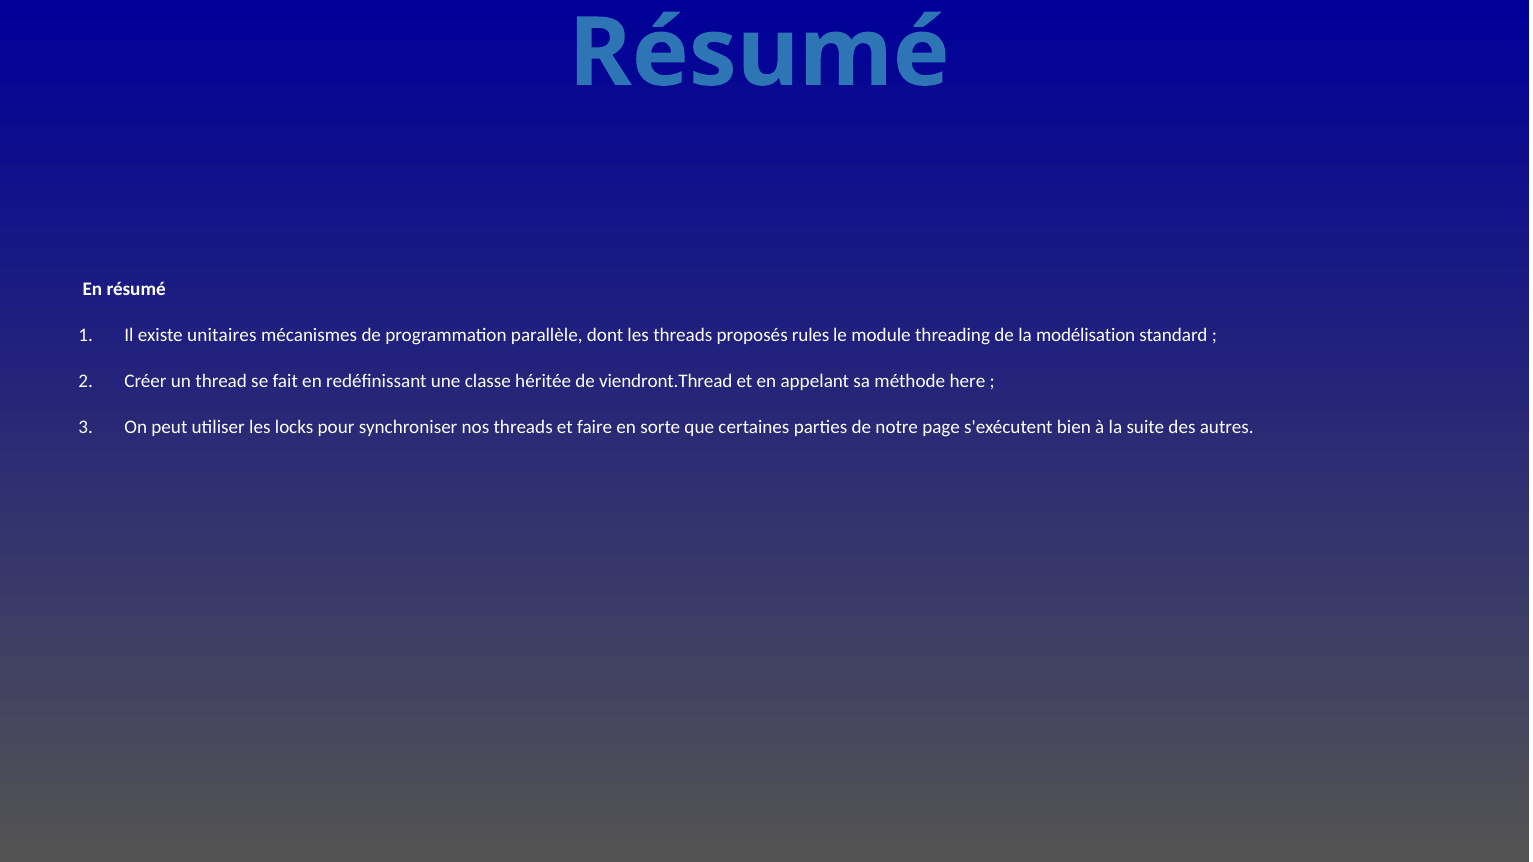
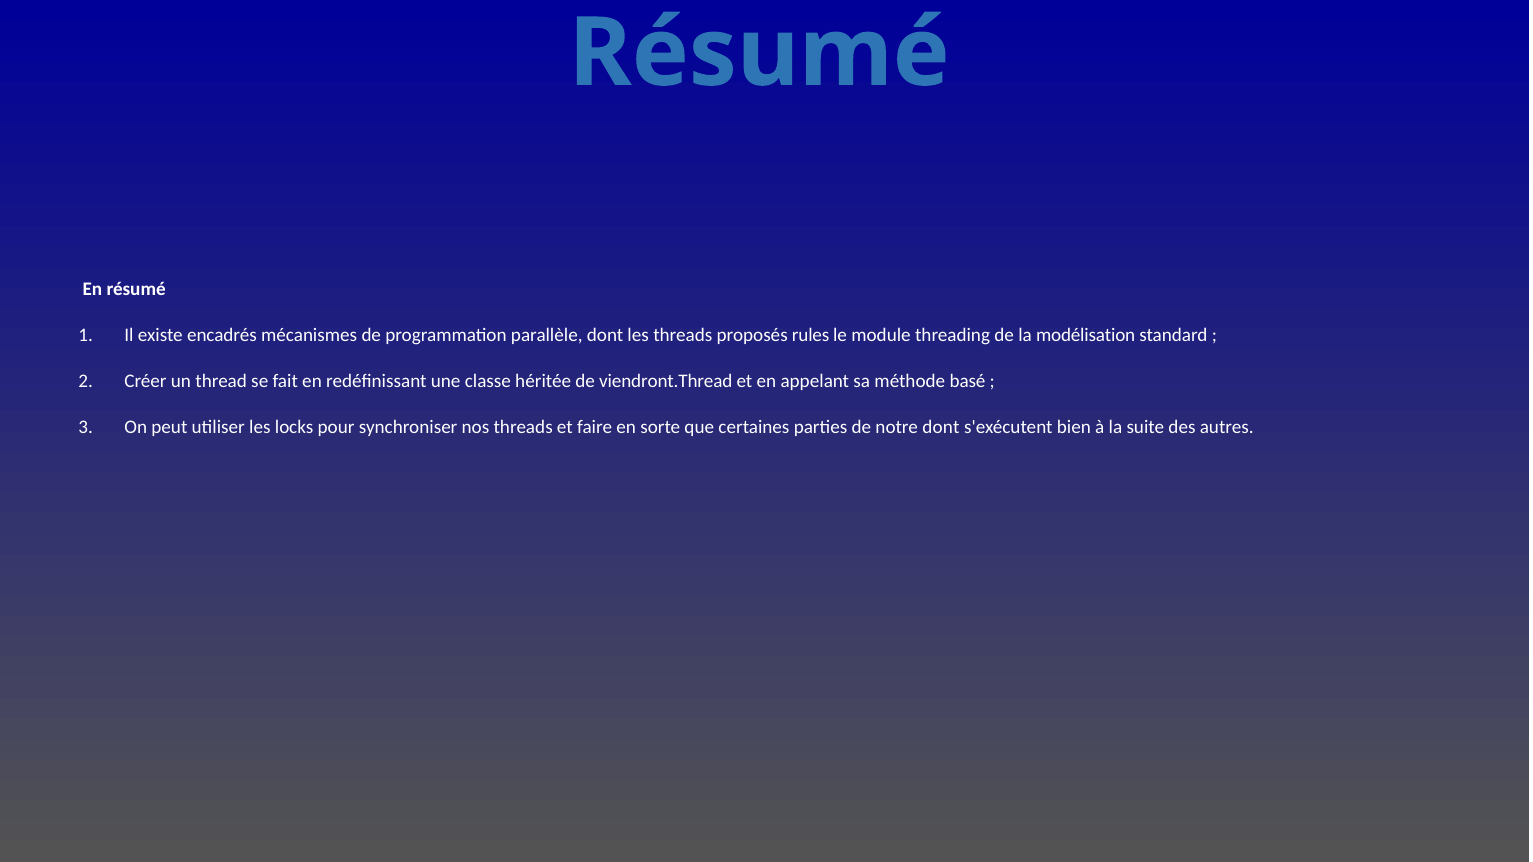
unitaires: unitaires -> encadrés (222, 335)
here: here -> basé (967, 381)
notre page: page -> dont (941, 427)
